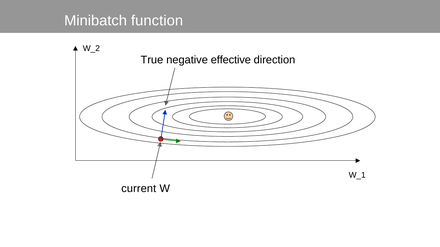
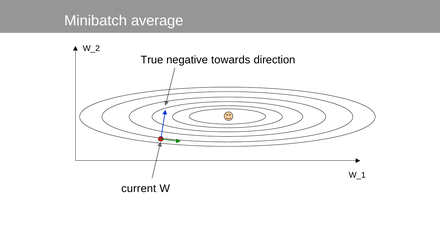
function: function -> average (157, 21)
effective: effective -> towards (231, 60)
